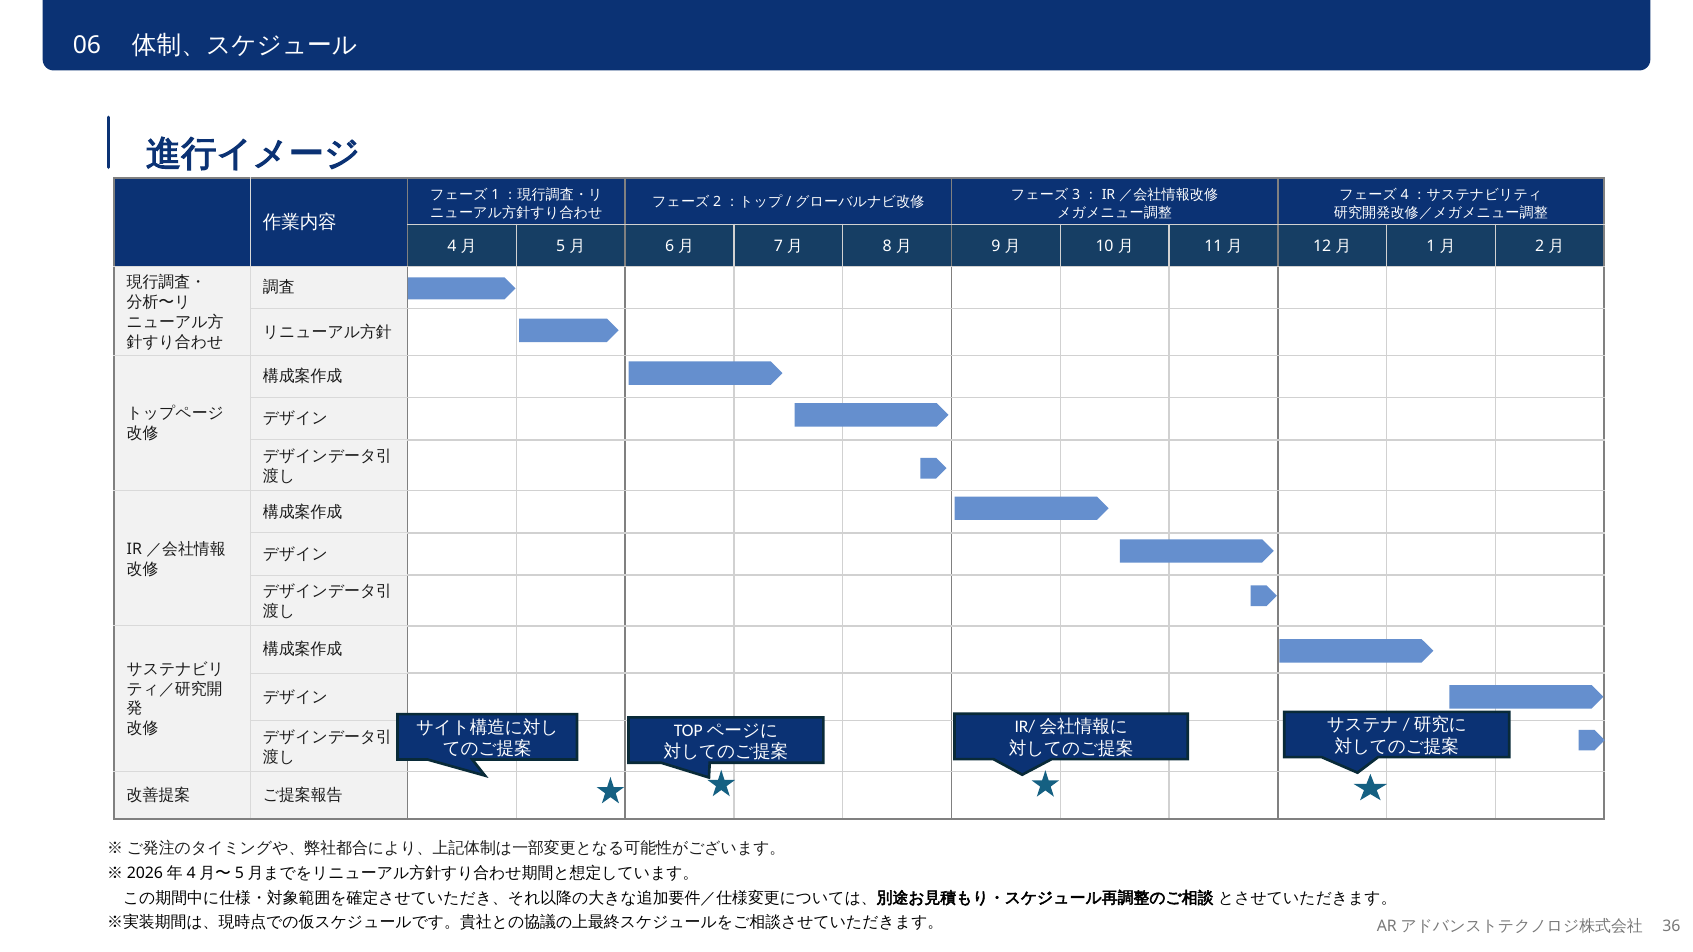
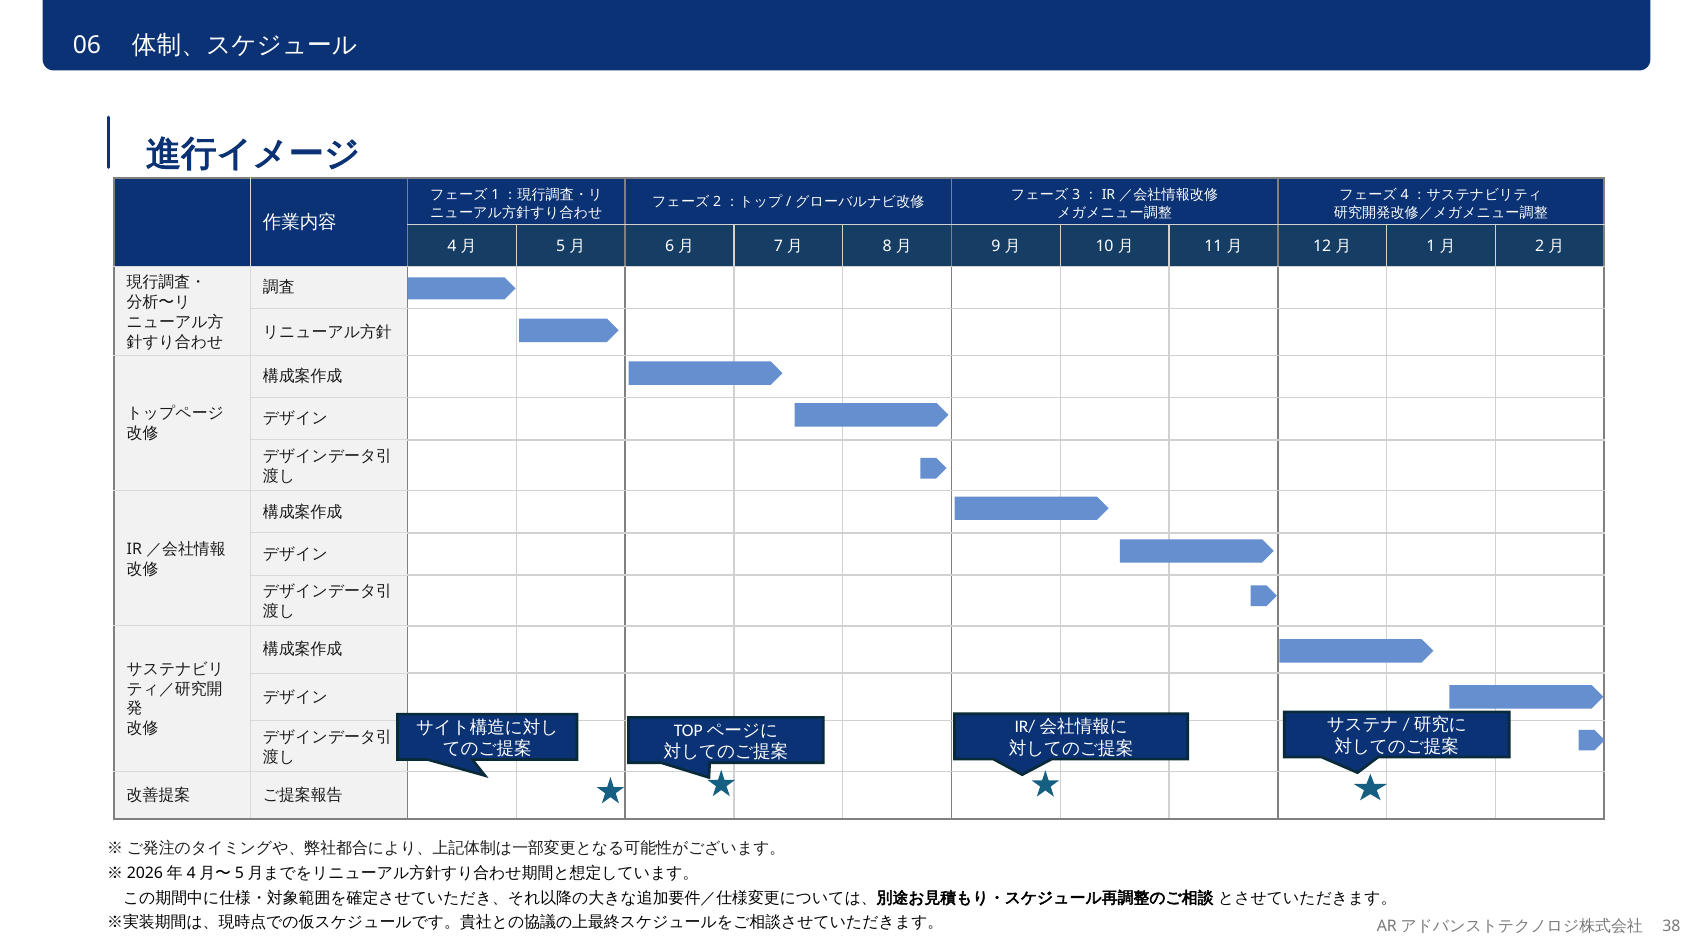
36: 36 -> 38 (1671, 927)
